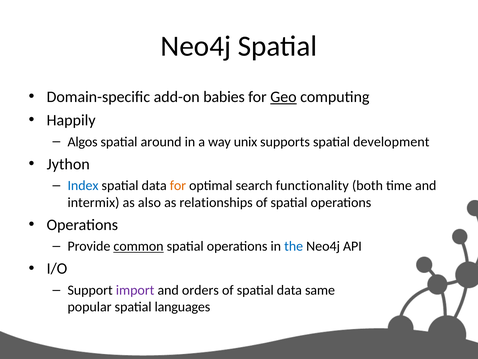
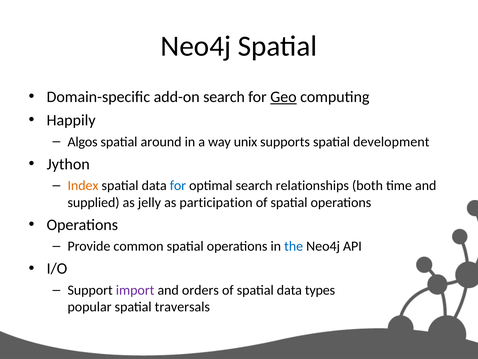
add-on babies: babies -> search (224, 97)
Index colour: blue -> orange (83, 185)
for colour: orange -> blue (178, 185)
functionality: functionality -> relationships (312, 185)
intermix: intermix -> supplied (94, 202)
also: also -> jelly (149, 202)
relationships: relationships -> participation (216, 202)
common underline: present -> none (139, 246)
same: same -> types (320, 290)
languages: languages -> traversals (182, 307)
